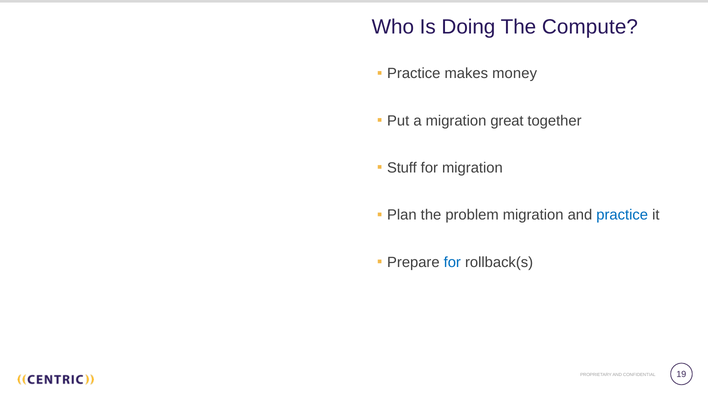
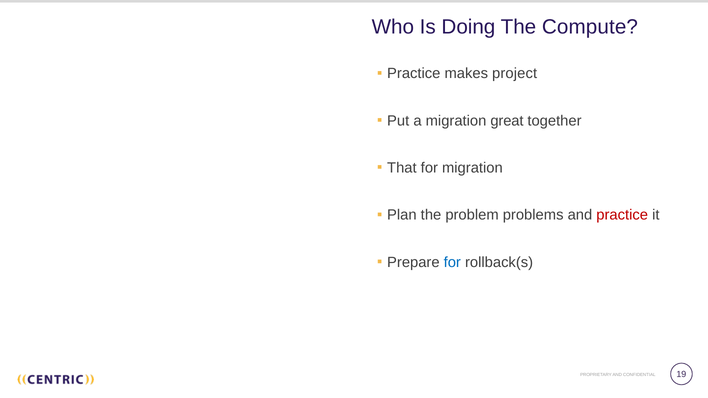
money: money -> project (515, 74)
Stuff: Stuff -> That (402, 168)
problem migration: migration -> problems (533, 215)
practice colour: blue -> red (622, 215)
